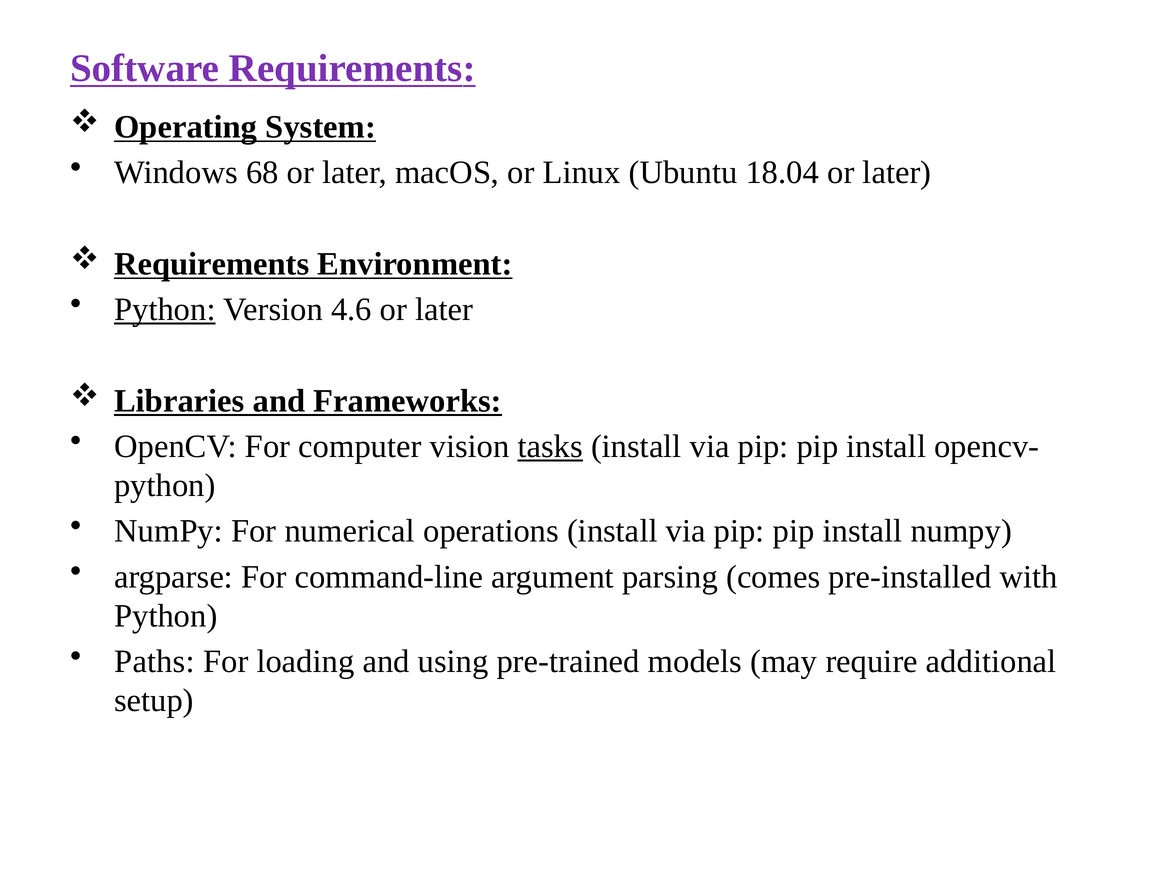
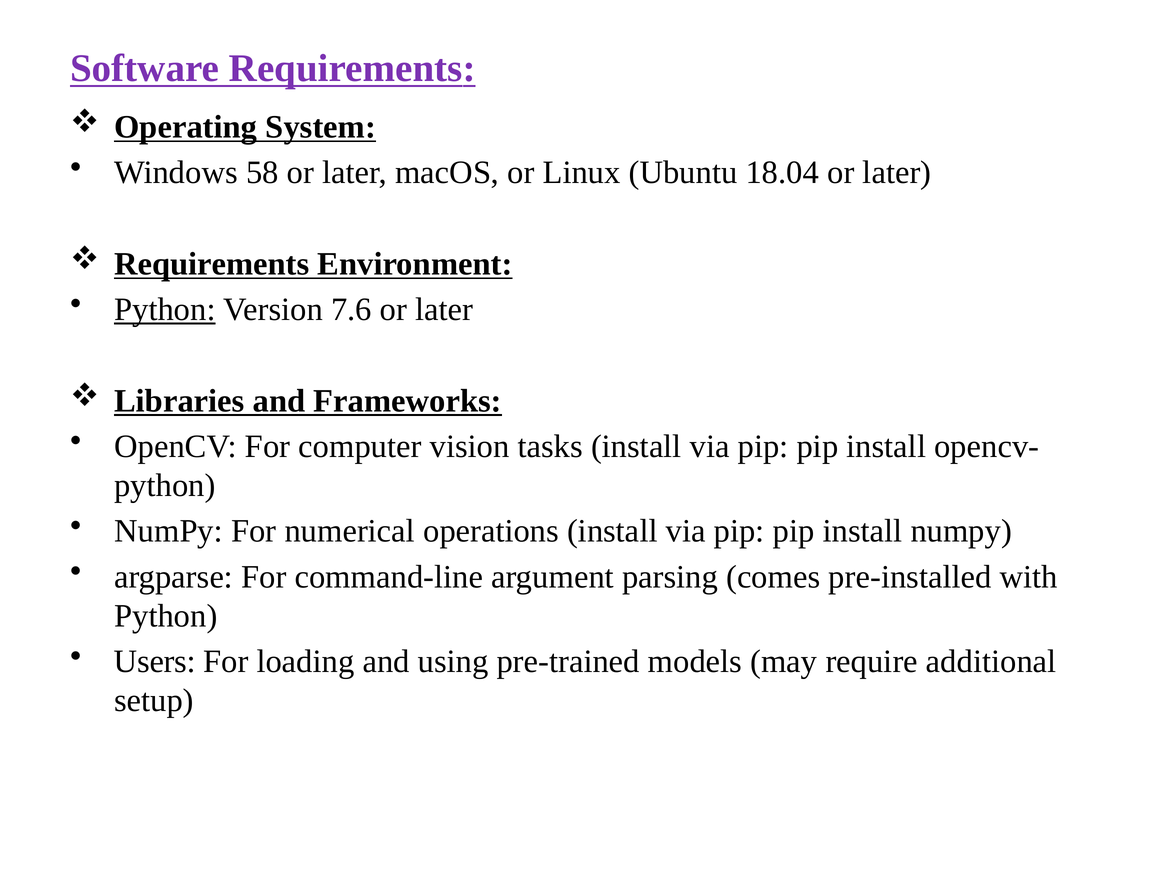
68: 68 -> 58 (262, 173)
4.6: 4.6 -> 7.6 (351, 309)
tasks underline: present -> none (550, 446)
Paths: Paths -> Users (155, 661)
